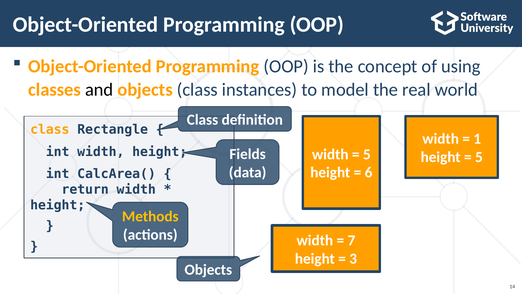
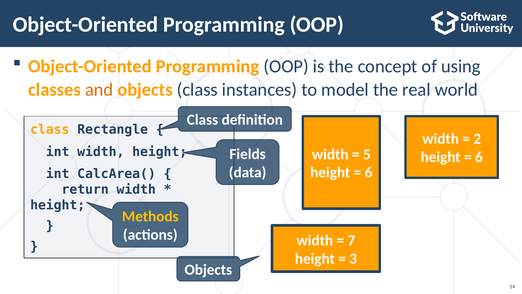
and colour: black -> orange (99, 90)
1: 1 -> 2 (477, 139)
5: 5 -> 6 (479, 157)
